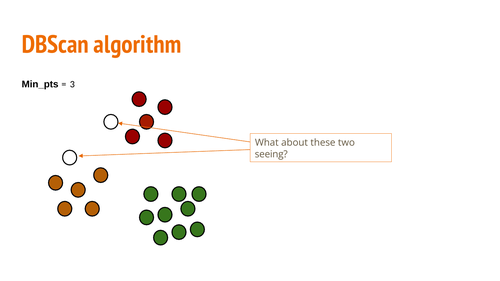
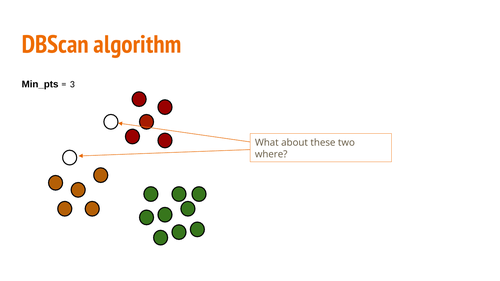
seeing: seeing -> where (271, 154)
